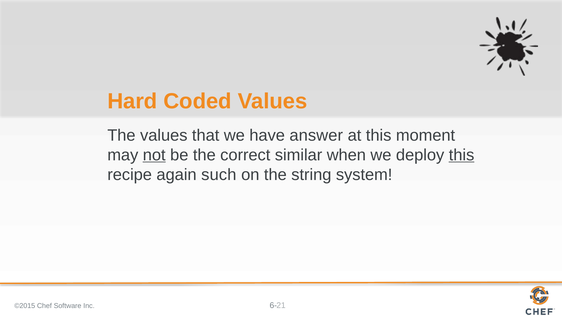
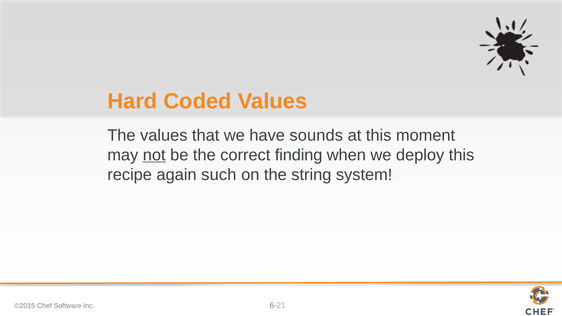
answer: answer -> sounds (316, 135)
similar: similar -> finding (299, 155)
this underline: present -> none (462, 155)
